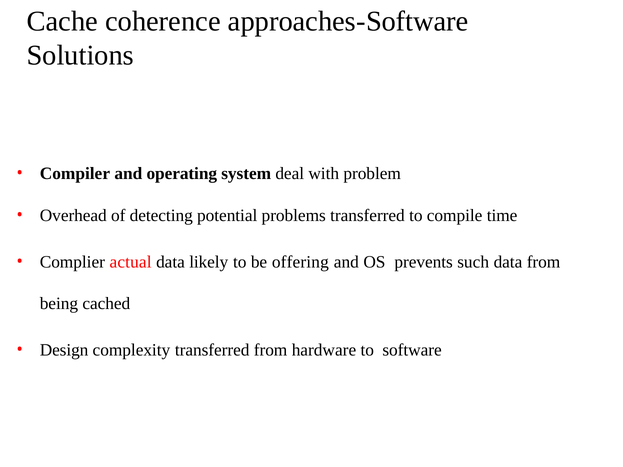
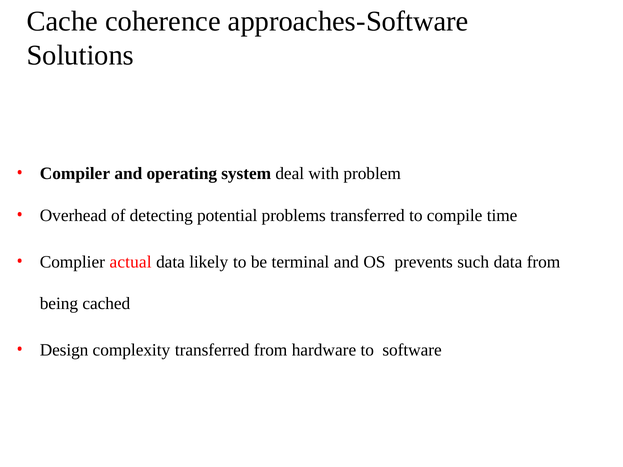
offering: offering -> terminal (300, 262)
